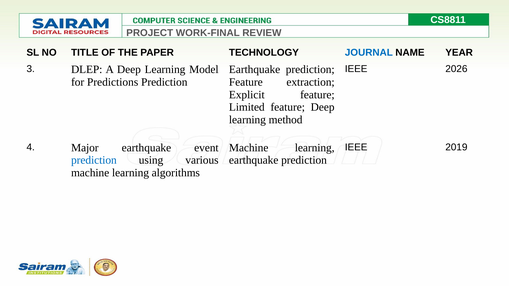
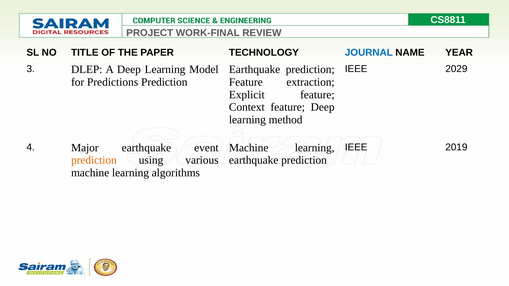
2026: 2026 -> 2029 (456, 69)
Limited: Limited -> Context (247, 107)
prediction colour: blue -> orange (94, 160)
